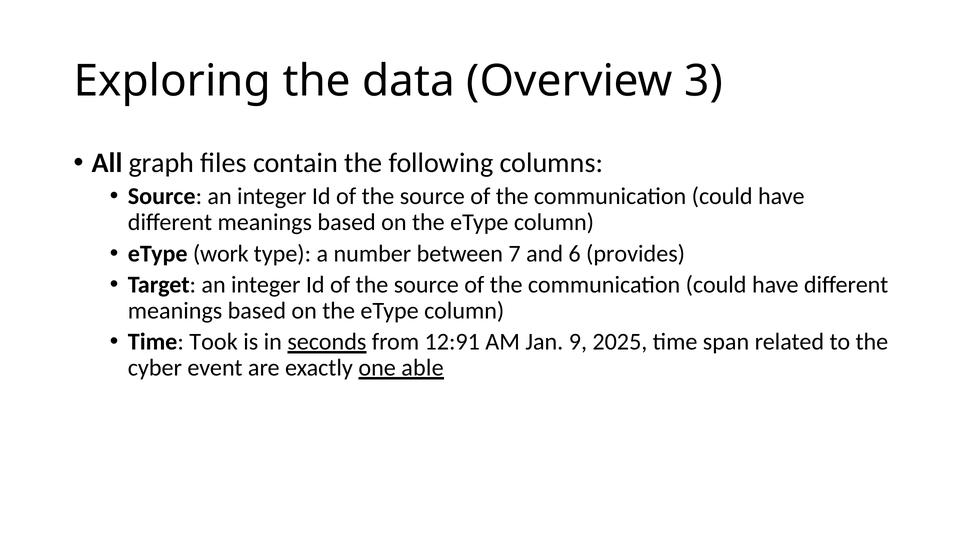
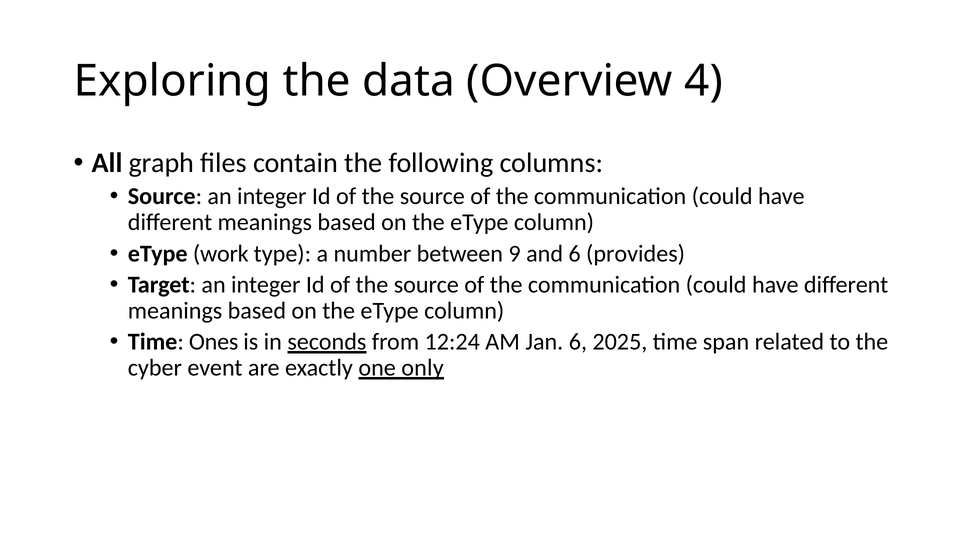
3: 3 -> 4 (704, 81)
7: 7 -> 9 (515, 253)
Took: Took -> Ones (214, 342)
12:91: 12:91 -> 12:24 (452, 342)
Jan 9: 9 -> 6 (578, 342)
able: able -> only (422, 368)
